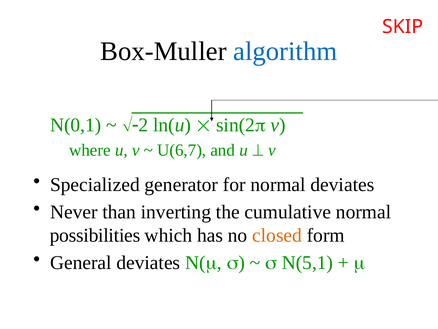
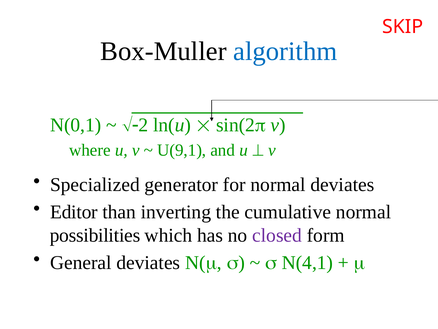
U(6,7: U(6,7 -> U(9,1 (182, 150)
Never: Never -> Editor (74, 212)
closed colour: orange -> purple (277, 235)
N(5,1: N(5,1 -> N(4,1 (307, 262)
